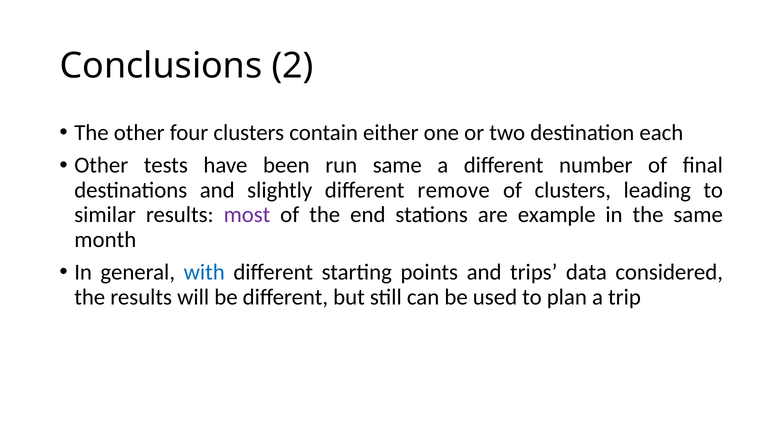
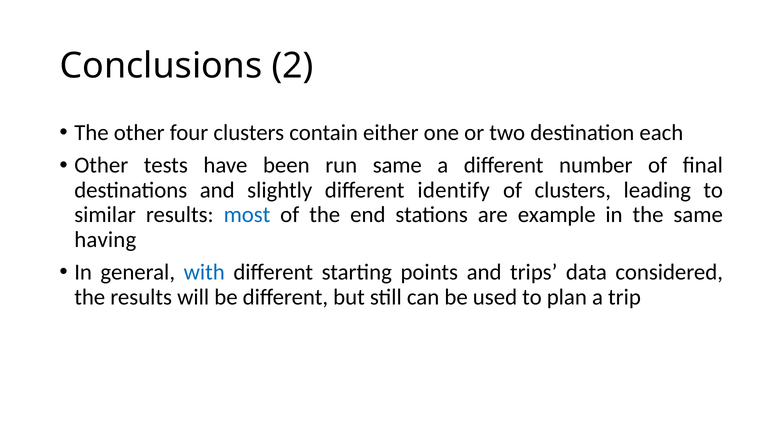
remove: remove -> identify (454, 190)
most colour: purple -> blue (247, 215)
month: month -> having (105, 239)
